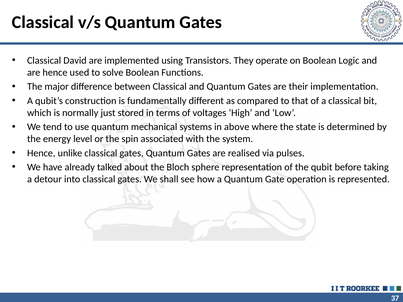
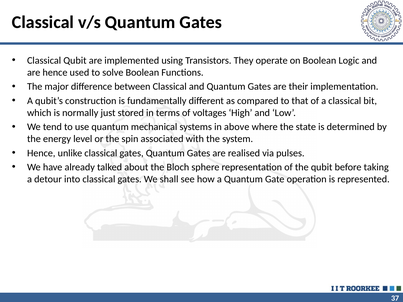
Classical David: David -> Qubit (75, 61)
